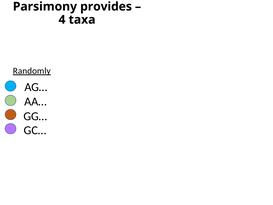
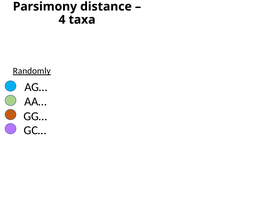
provides: provides -> distance (106, 7)
